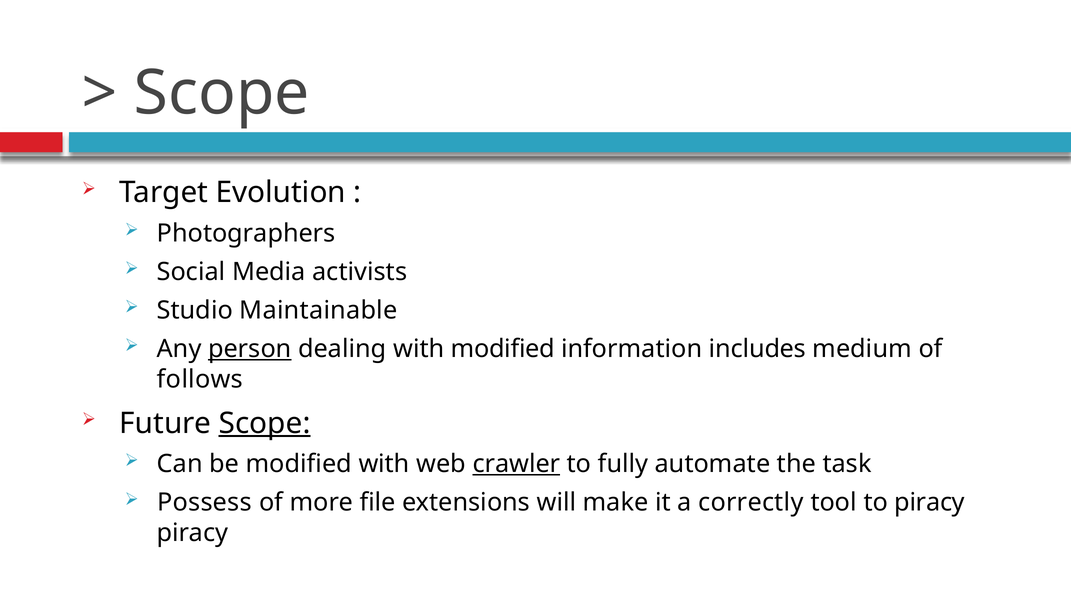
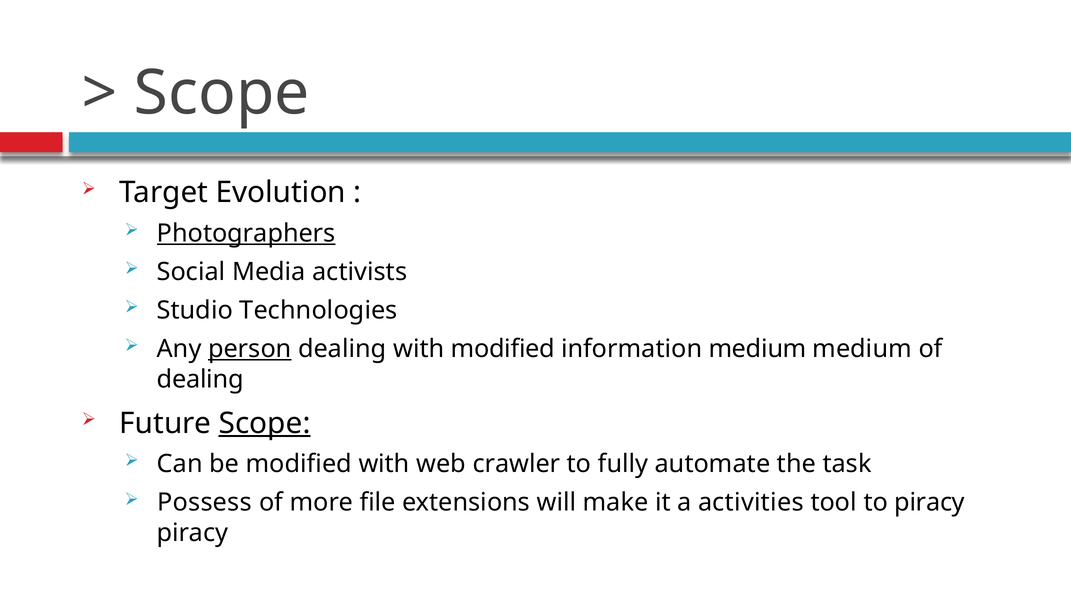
Photographers underline: none -> present (246, 234)
Maintainable: Maintainable -> Technologies (319, 311)
information includes: includes -> medium (758, 349)
follows: follows -> dealing (200, 380)
crawler underline: present -> none (516, 464)
correctly: correctly -> activities (751, 503)
